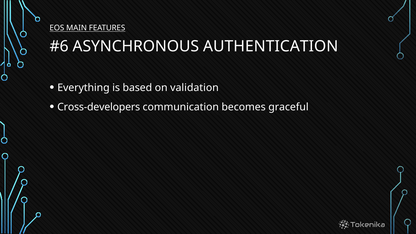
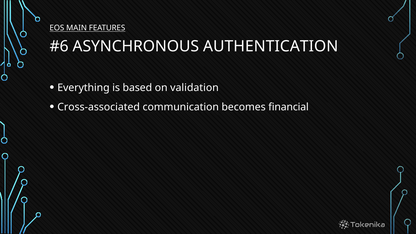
Cross-developers: Cross-developers -> Cross-associated (99, 107)
graceful: graceful -> financial (289, 107)
